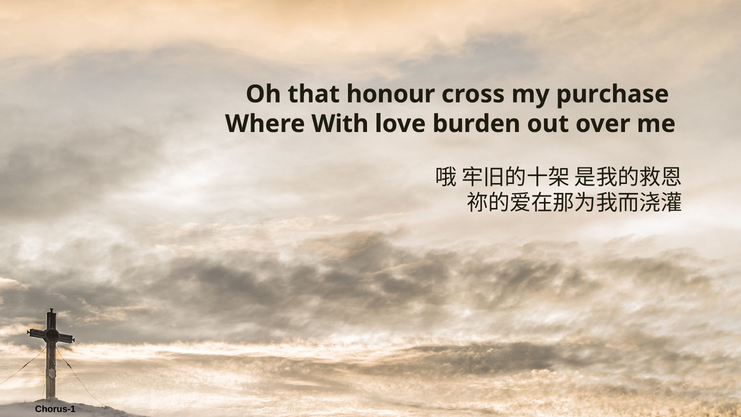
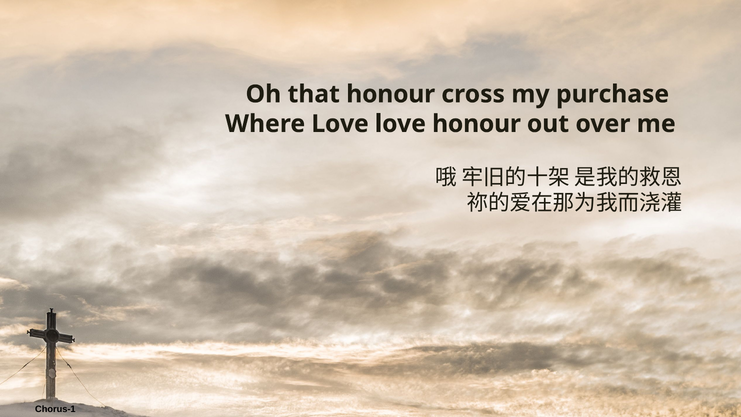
Where With: With -> Love (340, 124)
love burden: burden -> honour (477, 124)
